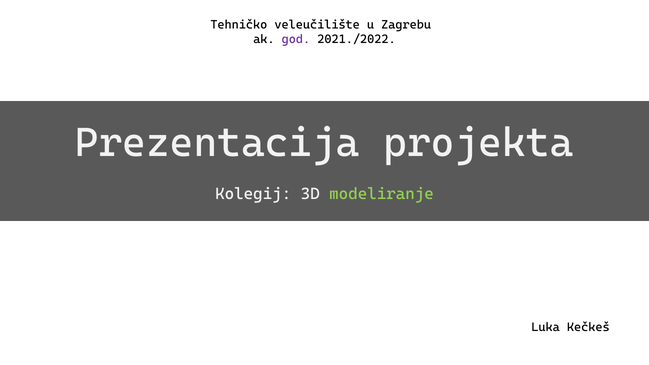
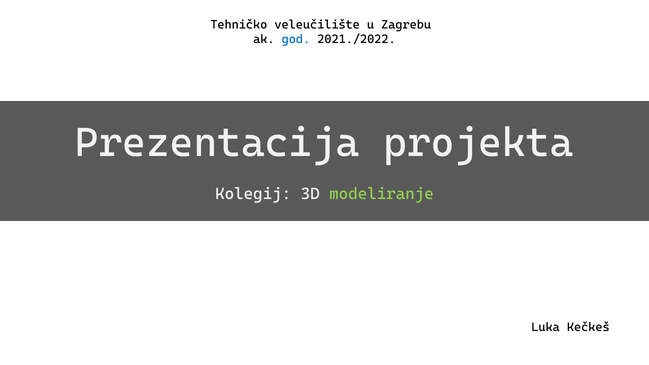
god colour: purple -> blue (296, 39)
